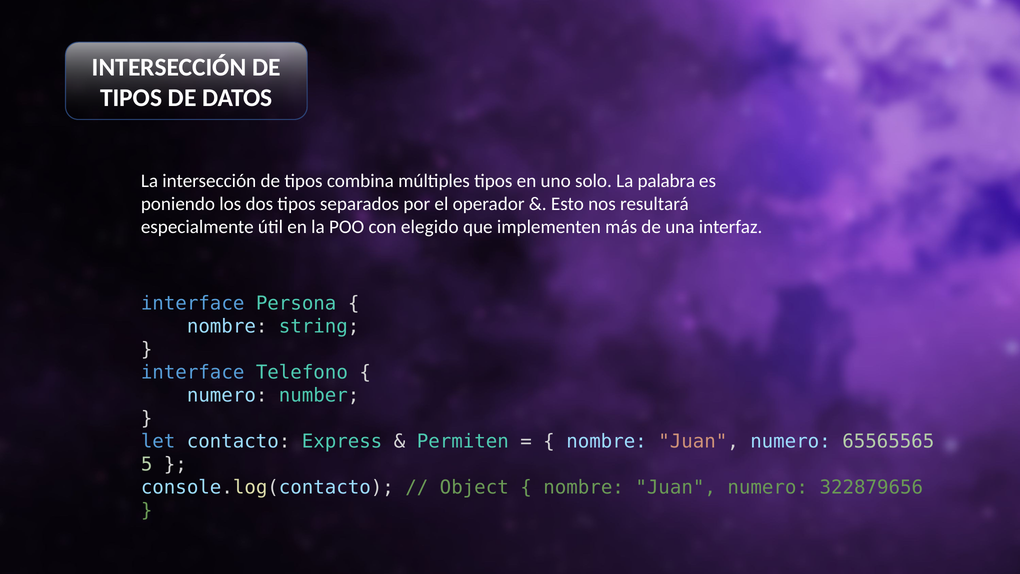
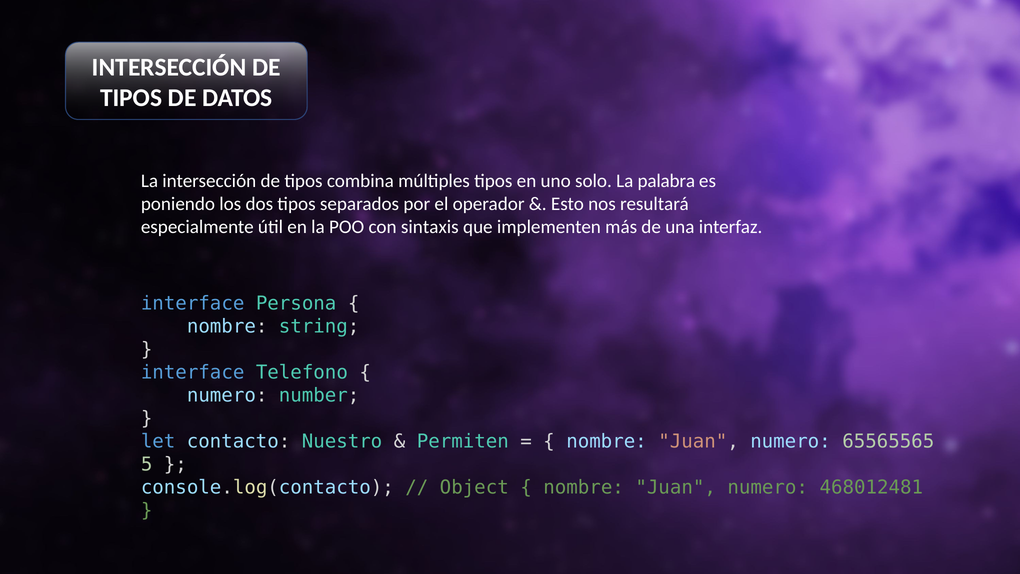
elegido: elegido -> sintaxis (430, 227)
Express: Express -> Nuestro (342, 441)
322879656: 322879656 -> 468012481 (871, 487)
